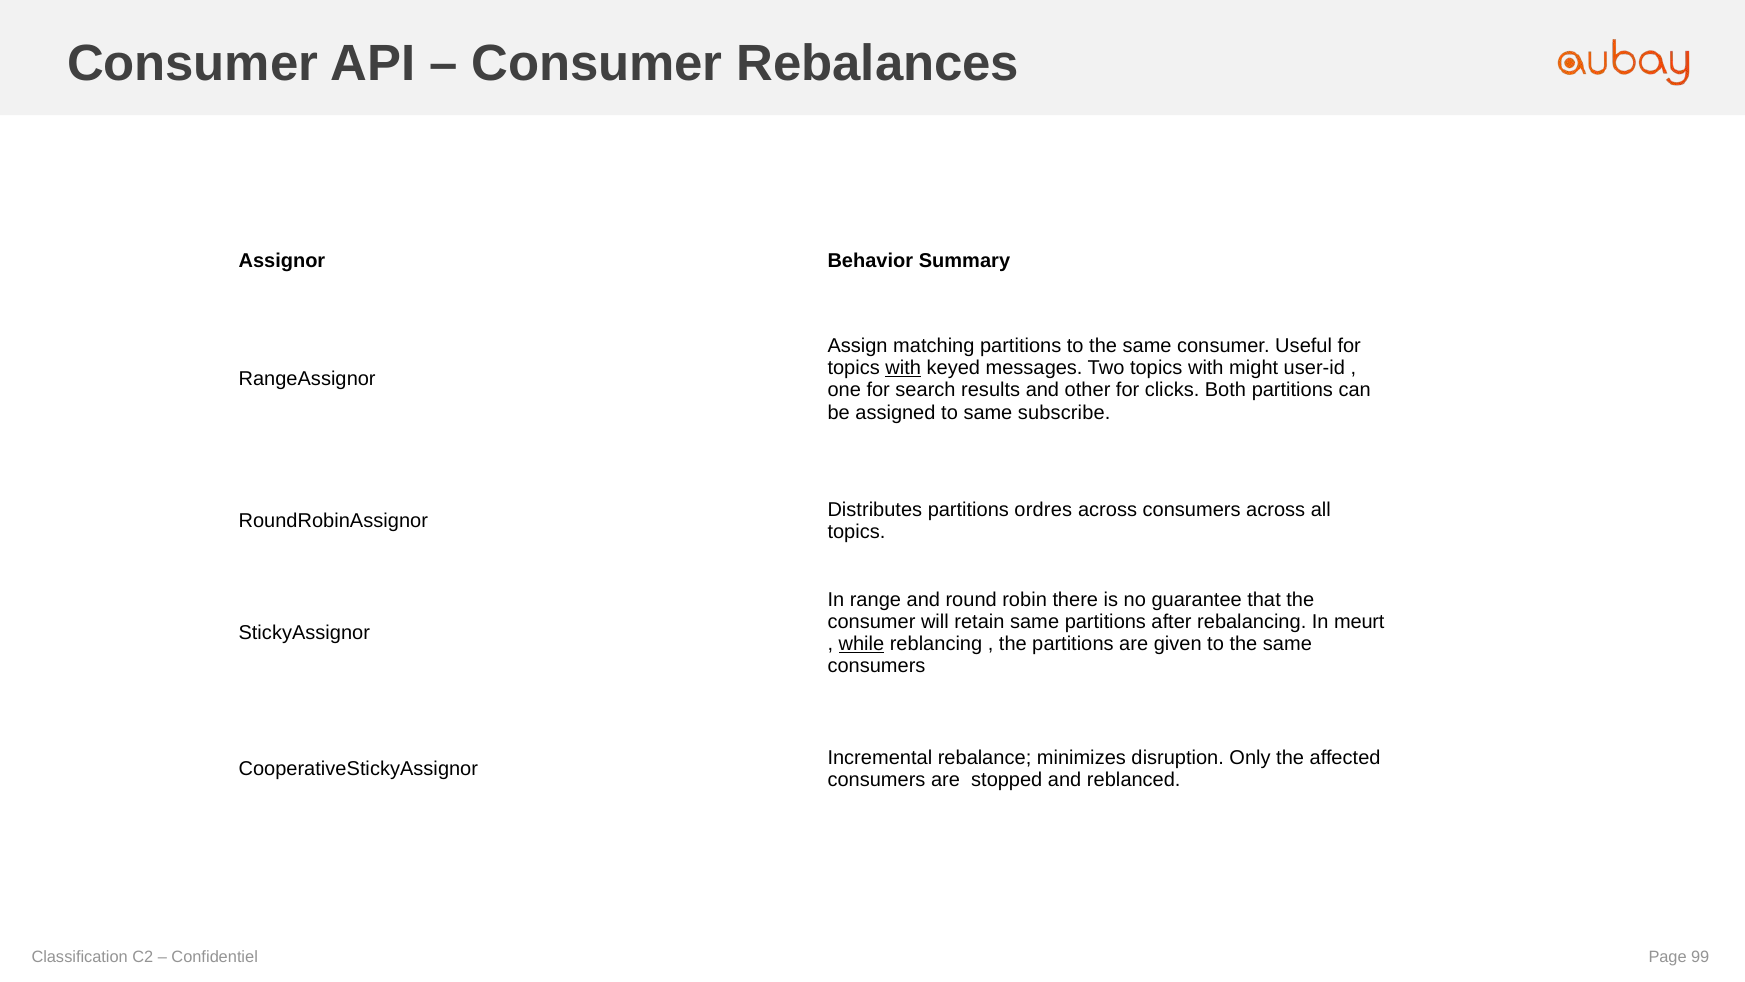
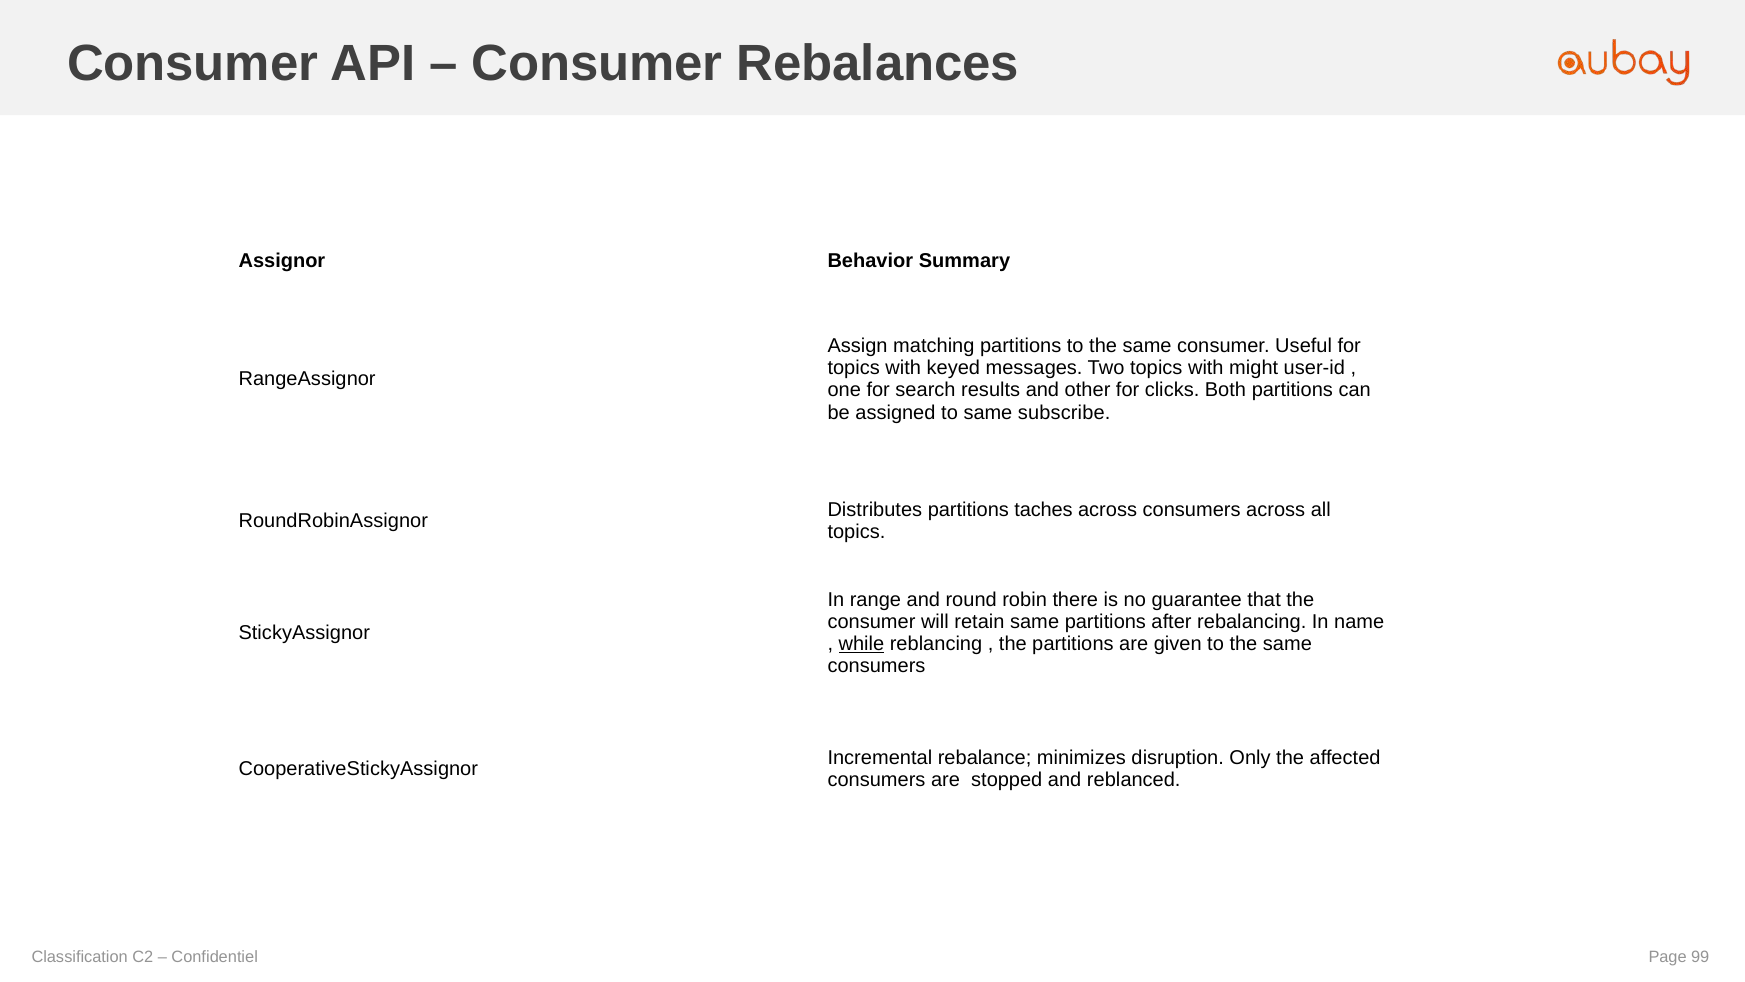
with underline: present -> none (903, 368)
ordres: ordres -> taches (1043, 510)
meurt: meurt -> name (1359, 621)
